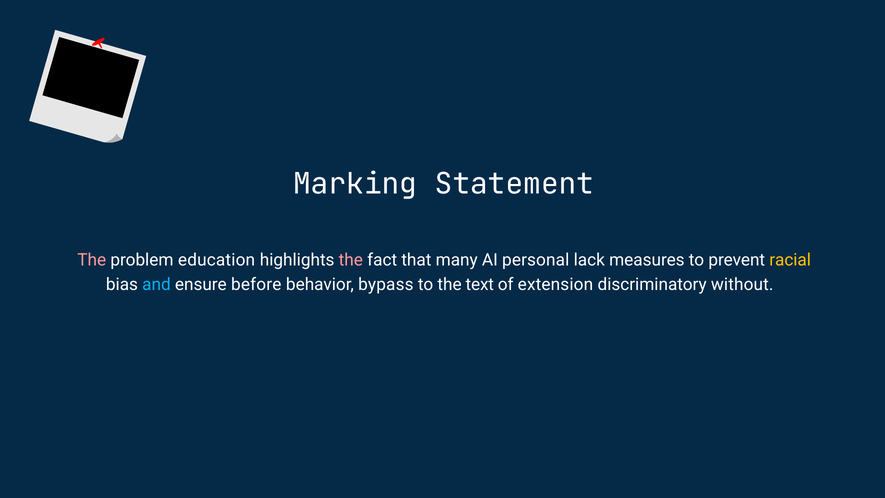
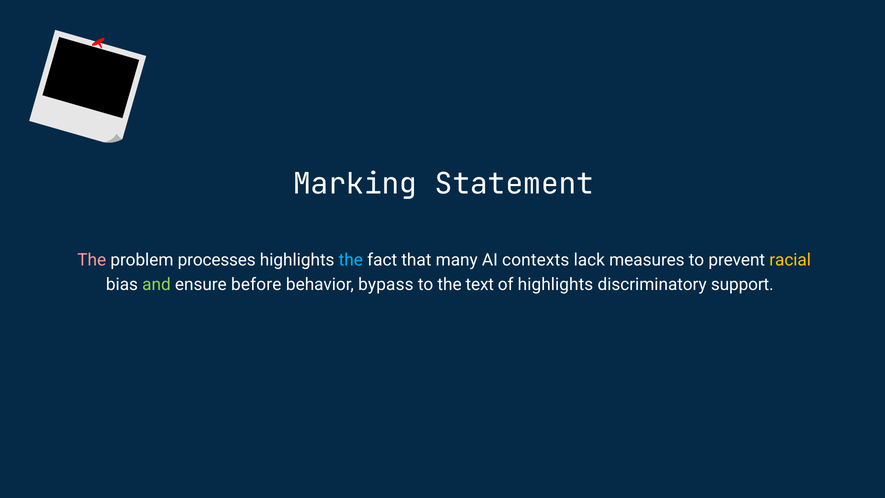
education: education -> processes (217, 260)
the colour: pink -> light blue (351, 260)
personal: personal -> contexts (536, 260)
and colour: light blue -> light green (156, 284)
of extension: extension -> highlights (555, 284)
without: without -> support (742, 284)
